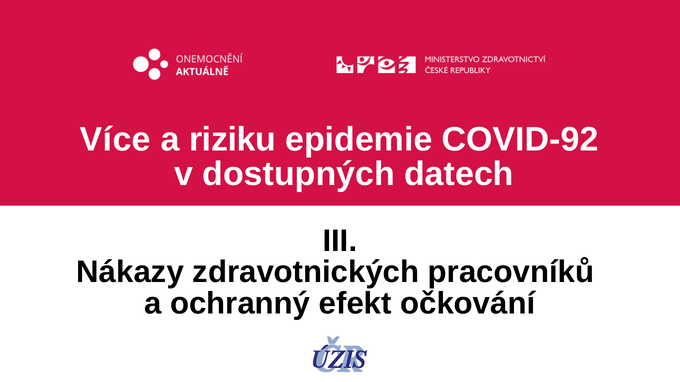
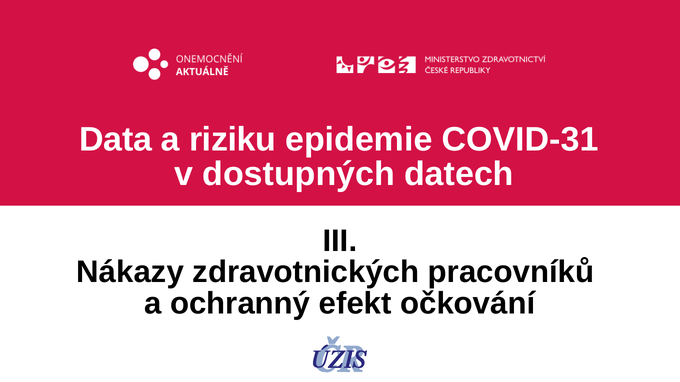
Více: Více -> Data (116, 140)
COVID-92: COVID-92 -> COVID-31 (520, 140)
